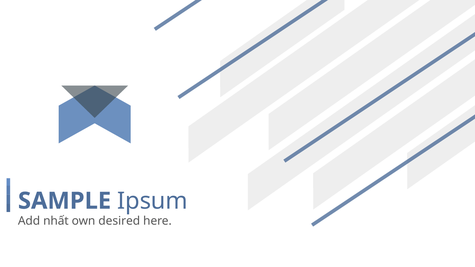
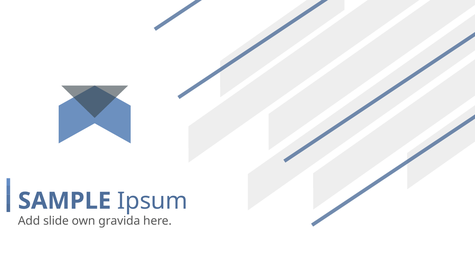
nhất: nhất -> slide (56, 221)
desired: desired -> gravida (119, 221)
